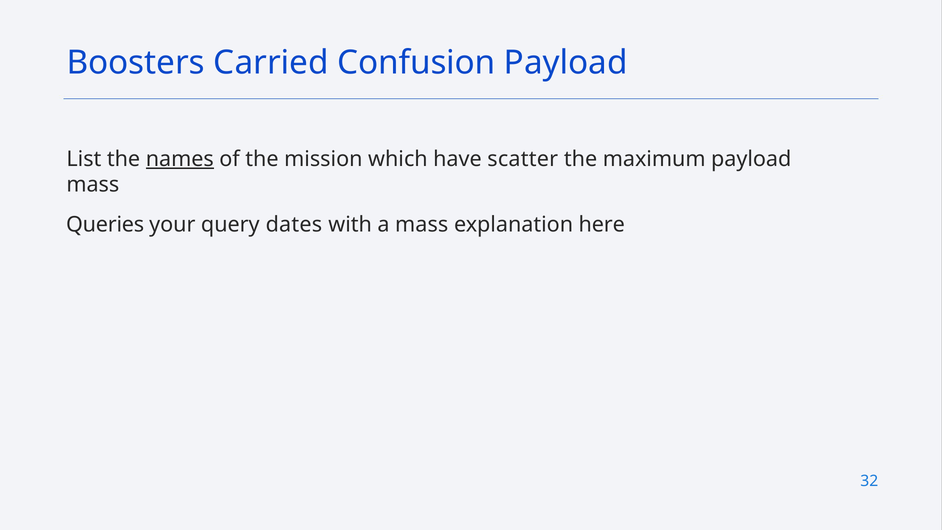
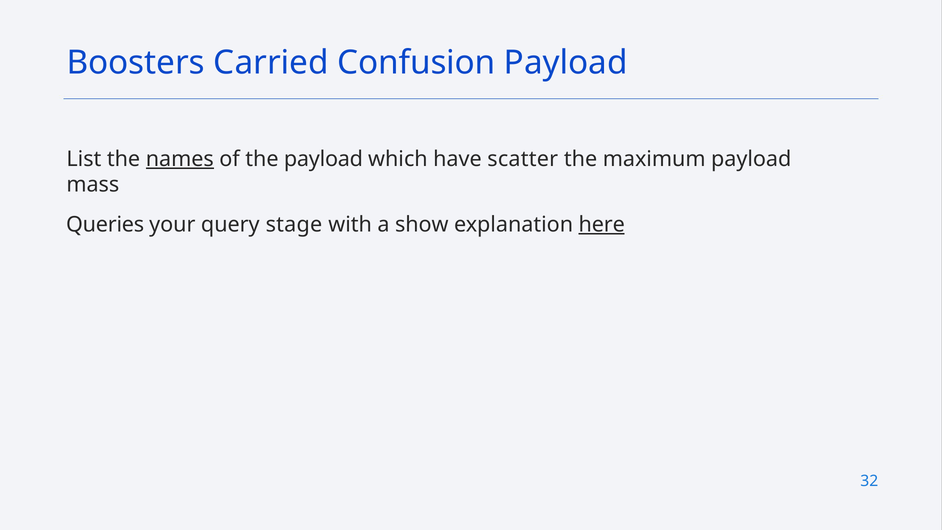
the mission: mission -> payload (323, 159)
dates: dates -> stage (294, 224)
a mass: mass -> show (422, 224)
here underline: none -> present (602, 224)
